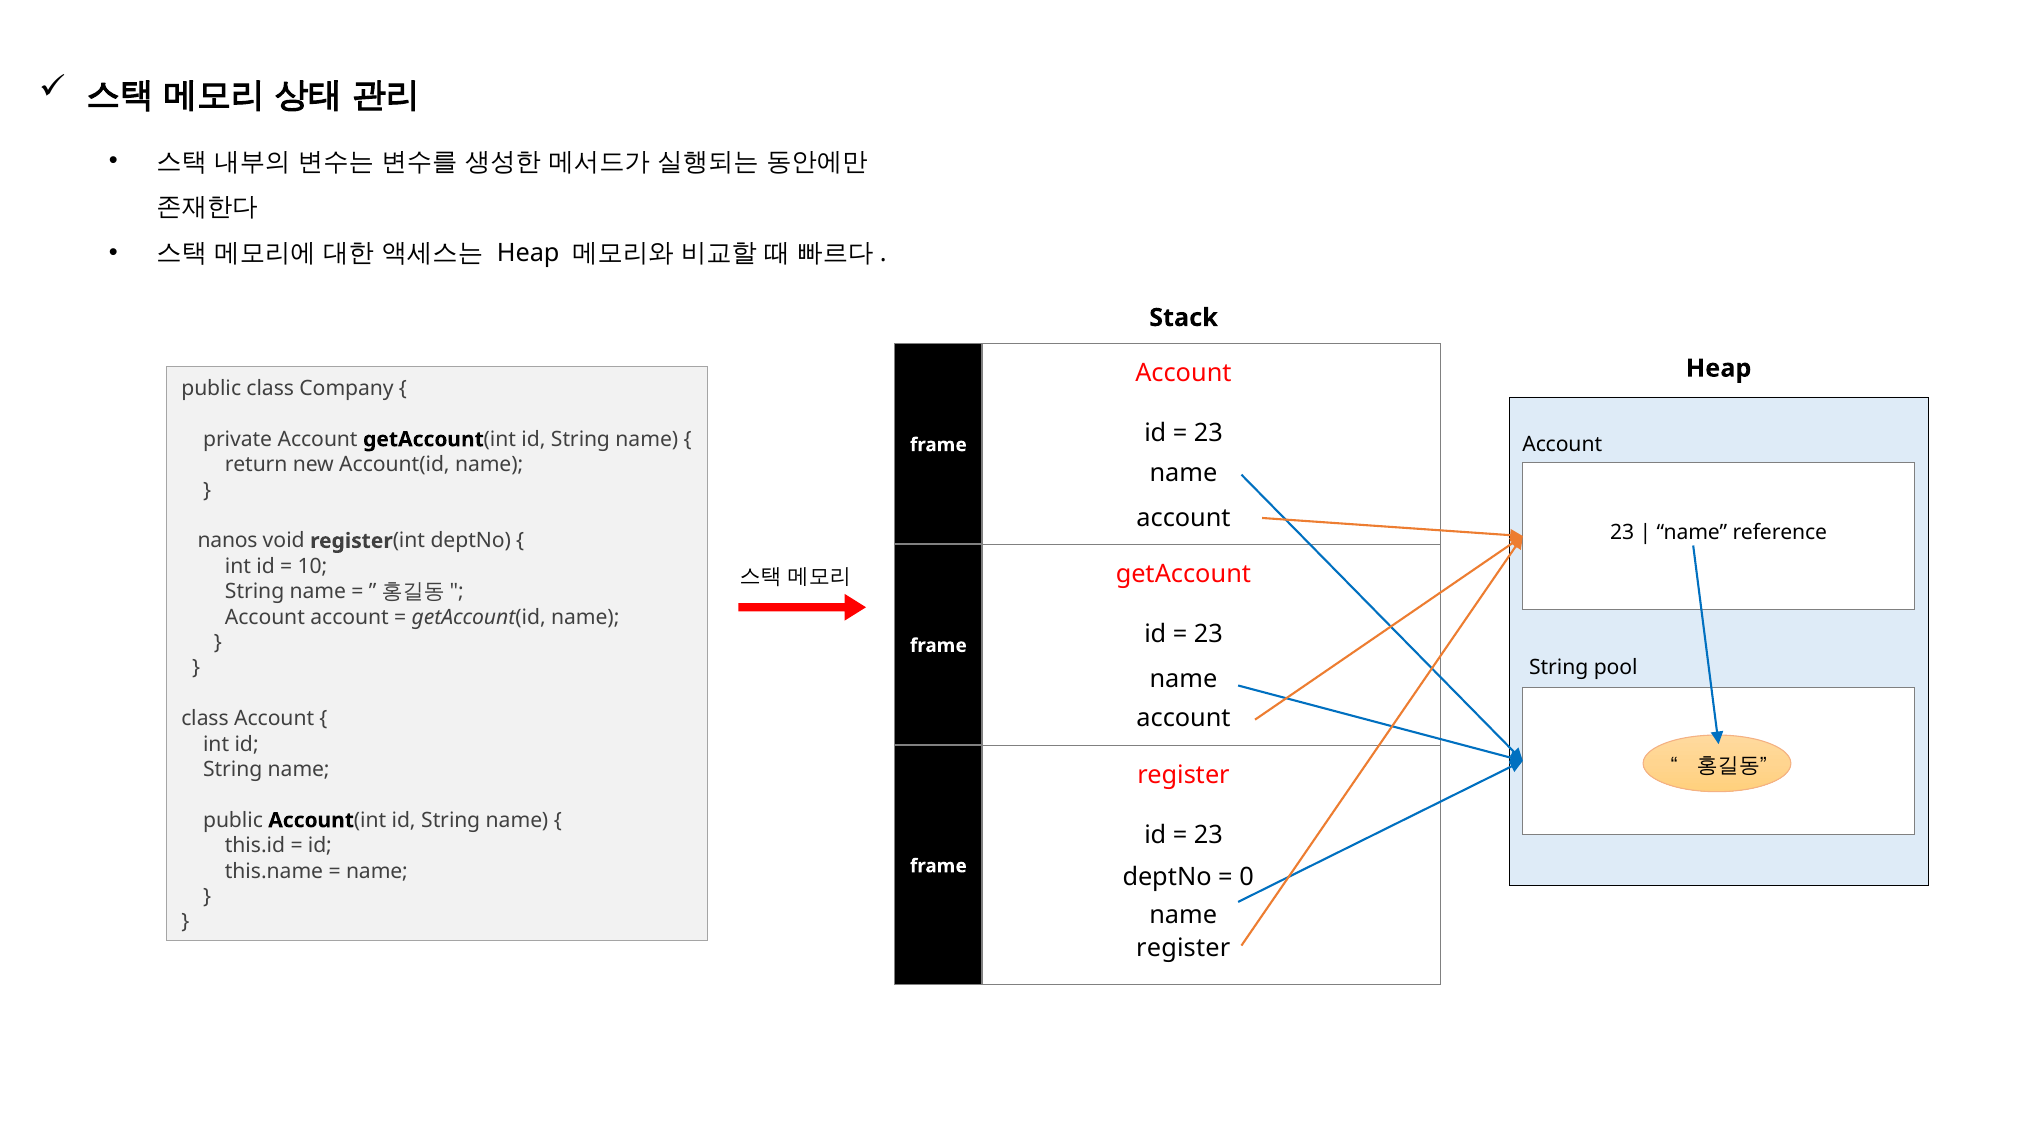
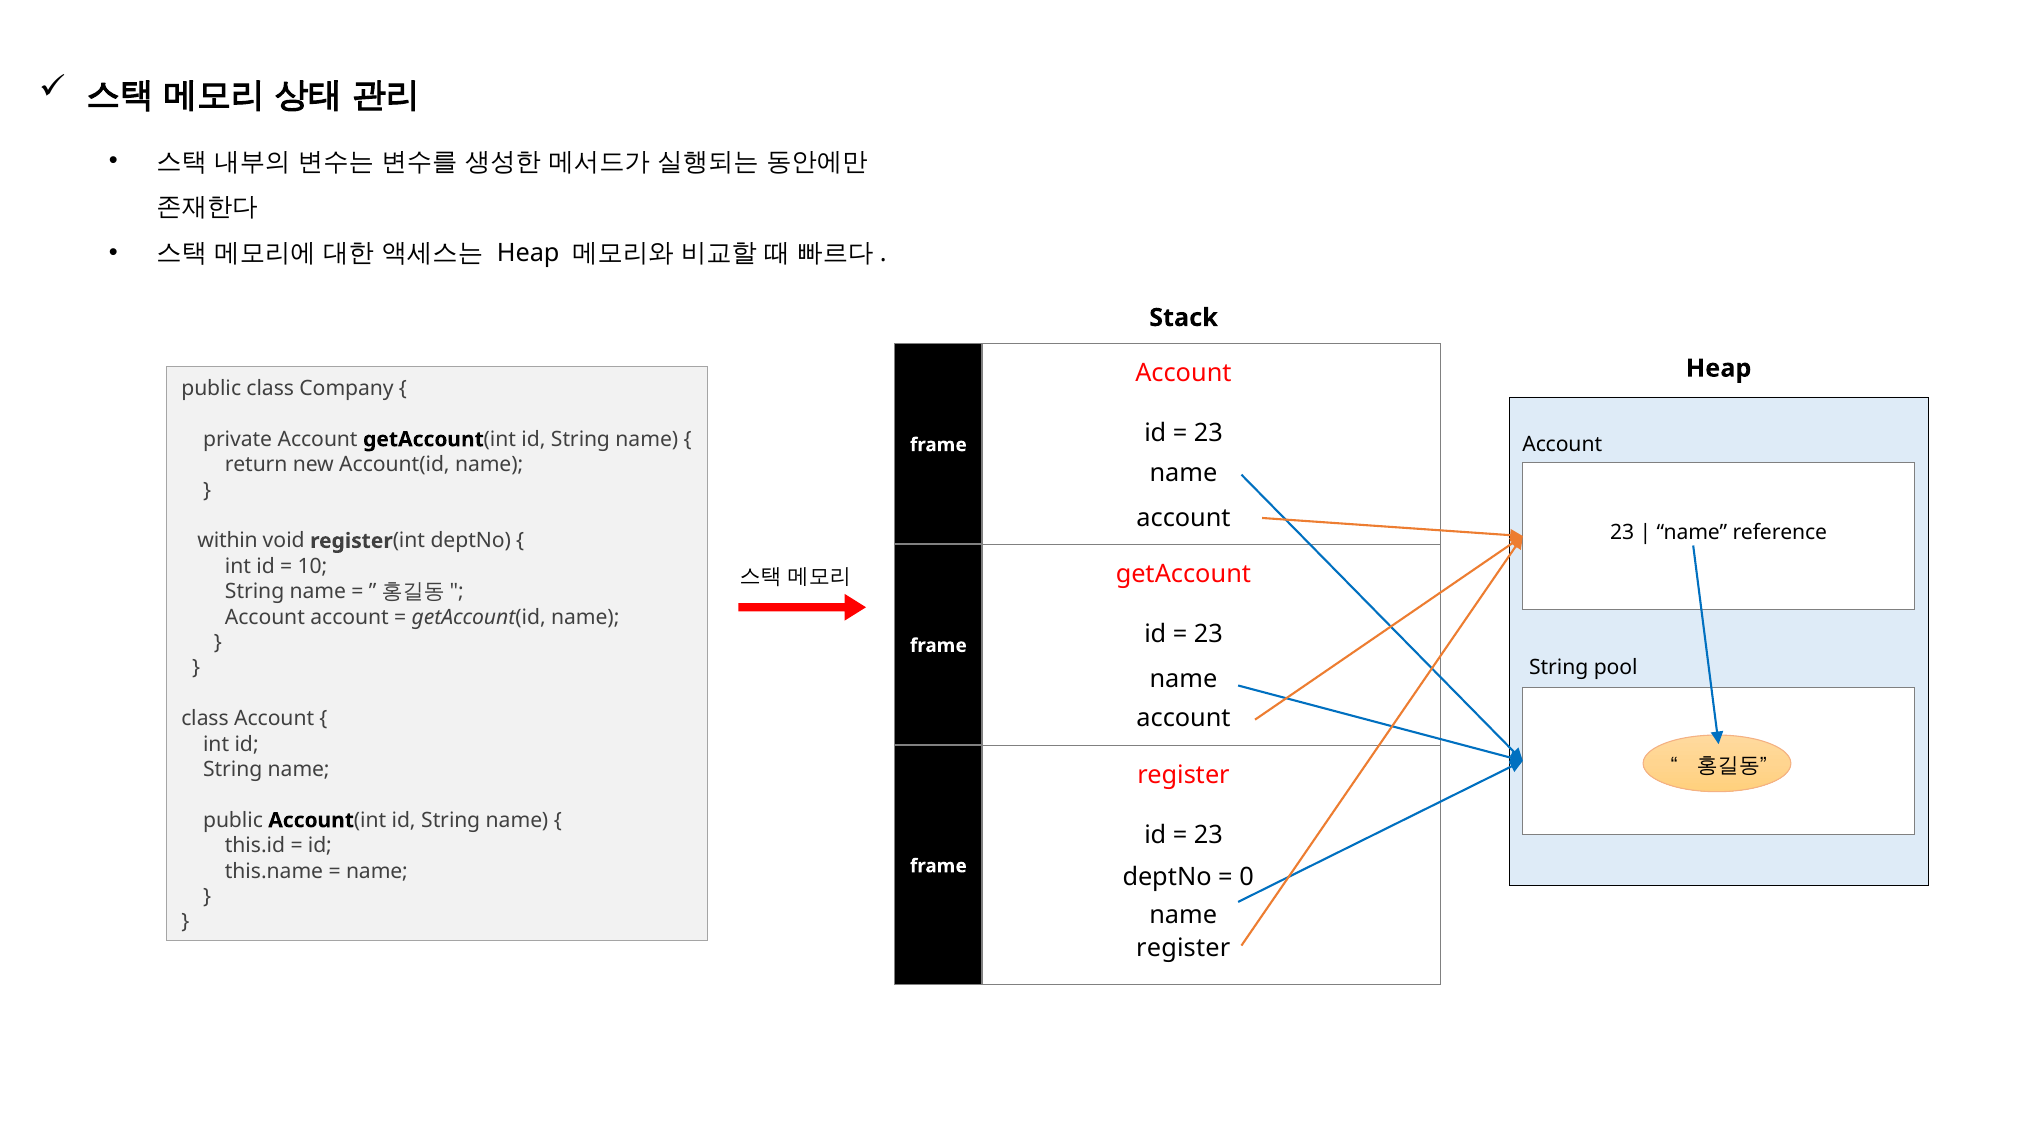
nanos: nanos -> within (228, 541)
